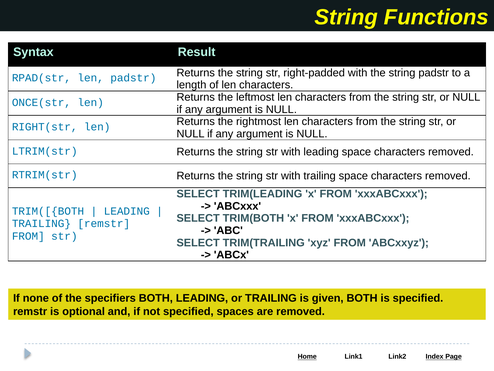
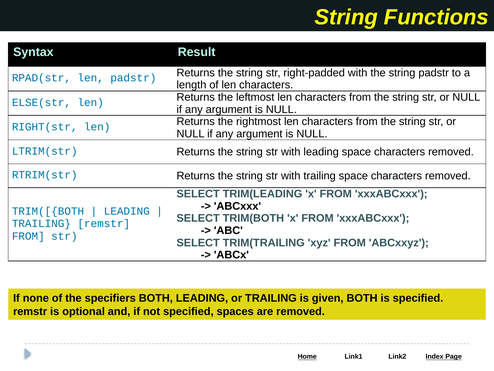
ONCE(str: ONCE(str -> ELSE(str (41, 102)
